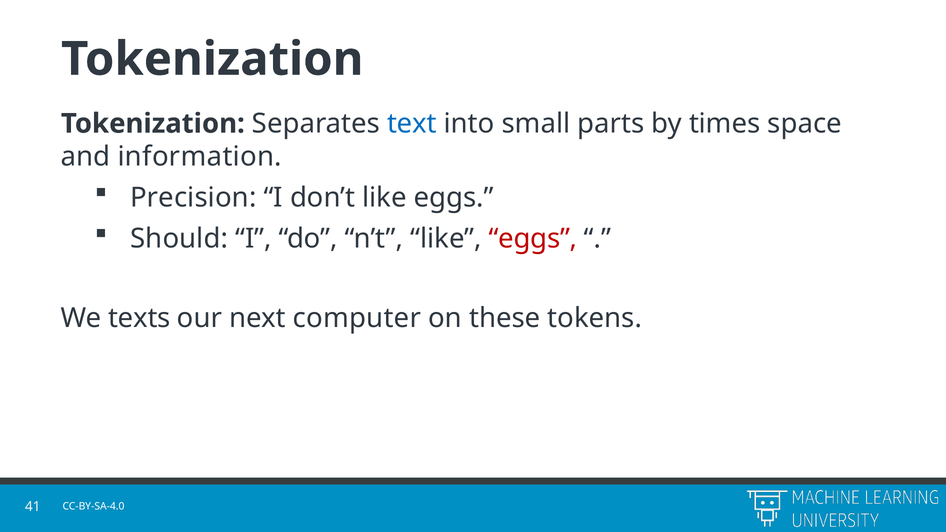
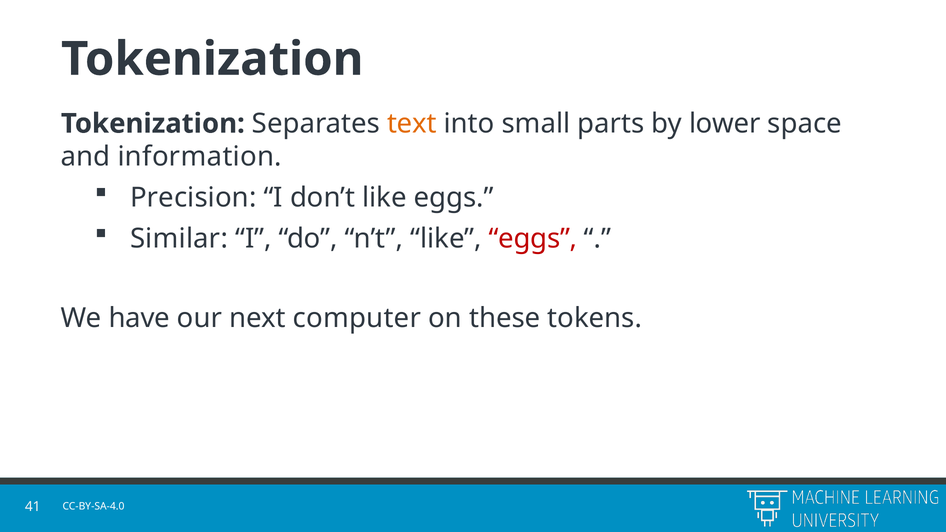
text colour: blue -> orange (412, 124)
times: times -> lower (725, 124)
Should: Should -> Similar (179, 239)
texts: texts -> have (139, 318)
